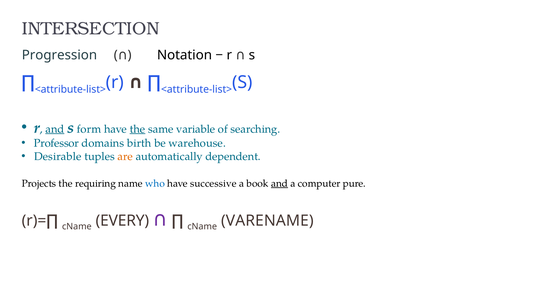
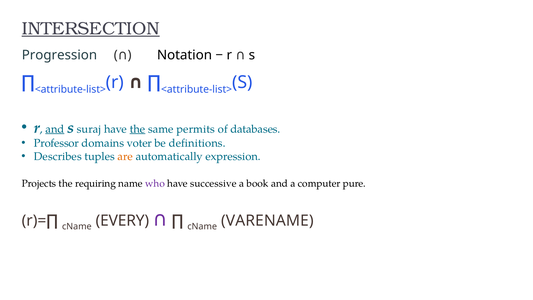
INTERSECTION underline: none -> present (91, 29)
form: form -> suraj (89, 129)
variable: variable -> permits (196, 129)
searching: searching -> databases (255, 129)
birth: birth -> voter (139, 143)
warehouse: warehouse -> definitions (197, 143)
Desirable: Desirable -> Describes (58, 157)
dependent: dependent -> expression (233, 157)
who colour: blue -> purple (155, 183)
and underline: present -> none (279, 183)
